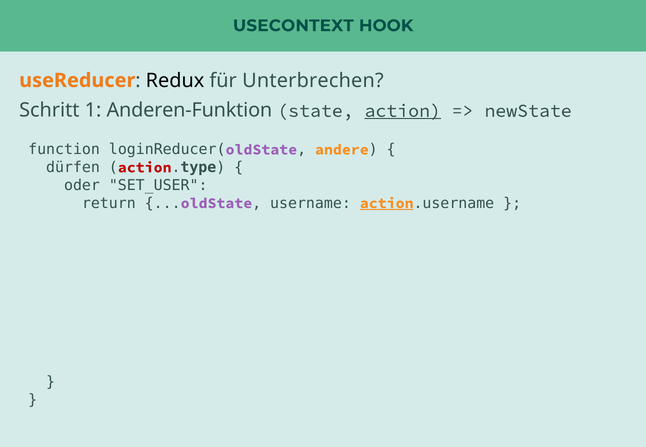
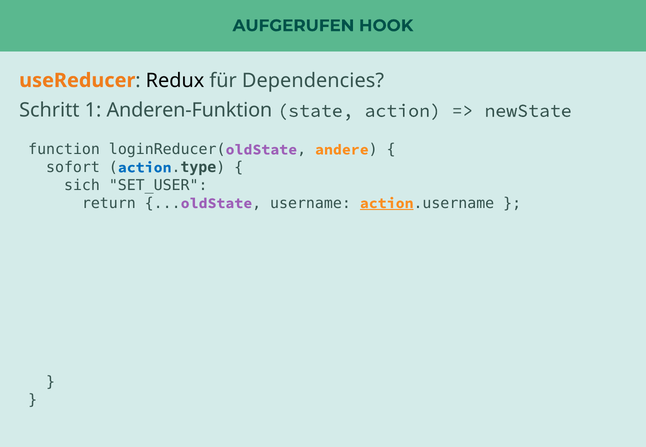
USECONTEXT: USECONTEXT -> AUFGERUFEN (293, 26)
Unterbrechen: Unterbrechen -> Dependencies (313, 81)
action underline: present -> none (403, 111)
dürfen: dürfen -> sofort (73, 167)
action colour: red -> blue (145, 167)
oder: oder -> sich (82, 185)
